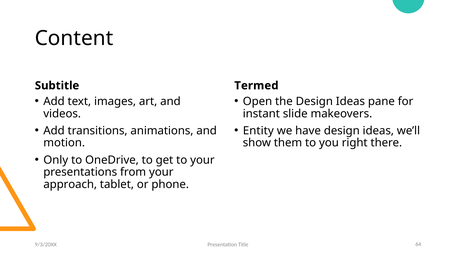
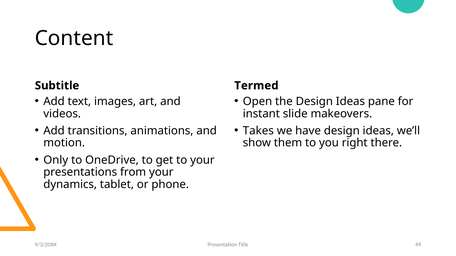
Entity: Entity -> Takes (258, 131)
approach: approach -> dynamics (70, 185)
